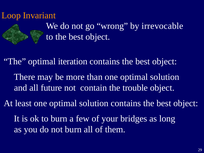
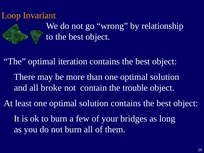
irrevocable: irrevocable -> relationship (163, 26)
future: future -> broke (51, 88)
